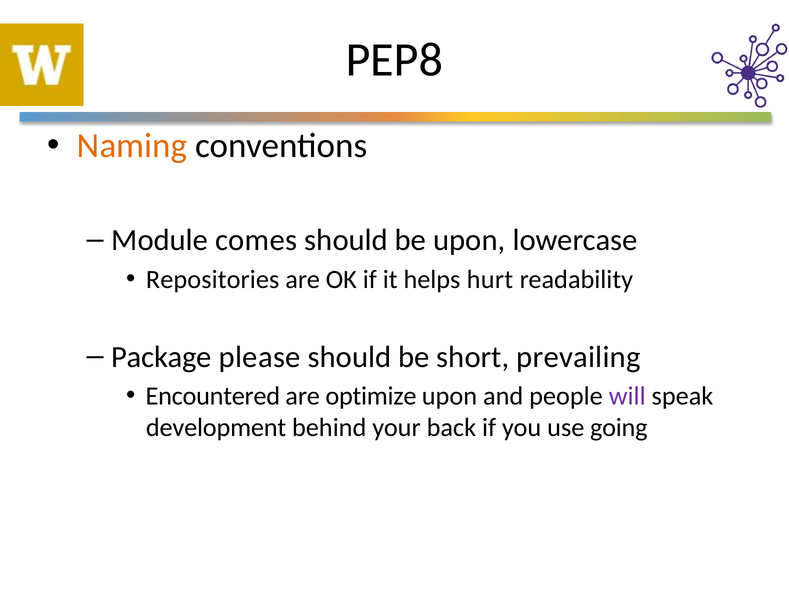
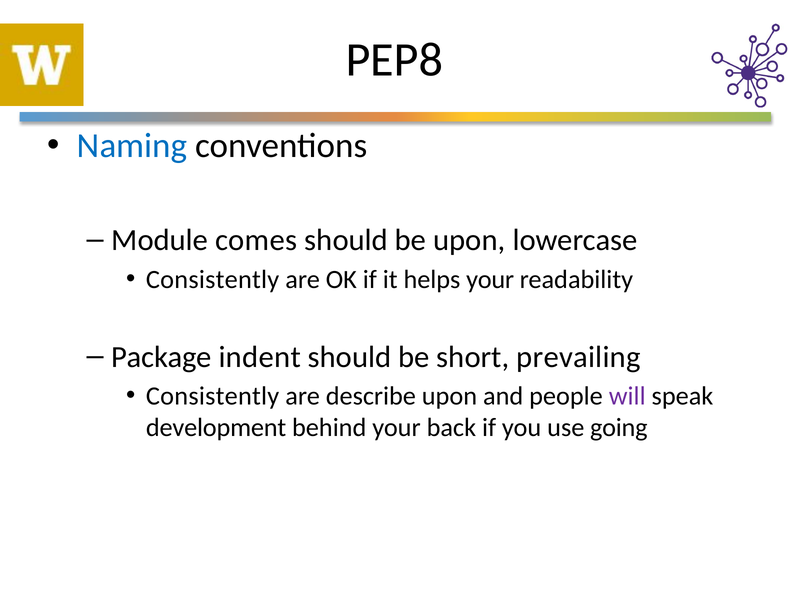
Naming colour: orange -> blue (132, 146)
Repositories: Repositories -> Consistently (213, 279)
helps hurt: hurt -> your (490, 279)
please: please -> indent (260, 357)
Encountered: Encountered -> Consistently (213, 396)
optimize: optimize -> describe (371, 396)
